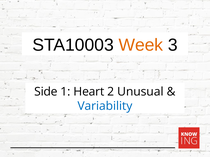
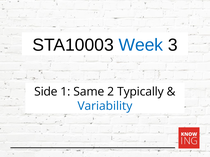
Week colour: orange -> blue (141, 45)
Heart: Heart -> Same (89, 92)
Unusual: Unusual -> Typically (140, 92)
